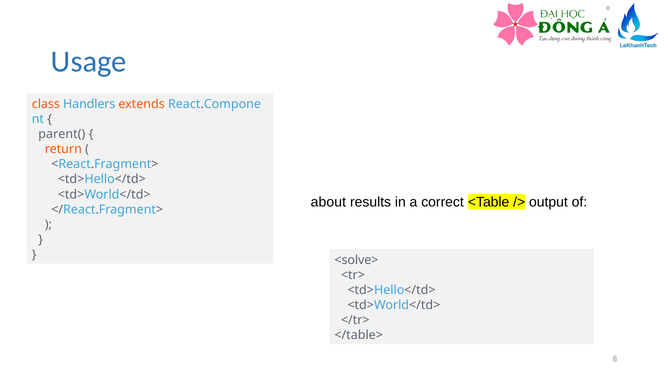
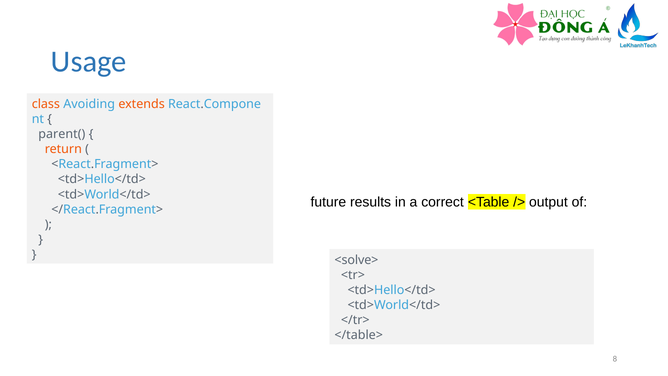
Handlers: Handlers -> Avoiding (89, 104)
about: about -> future (328, 202)
